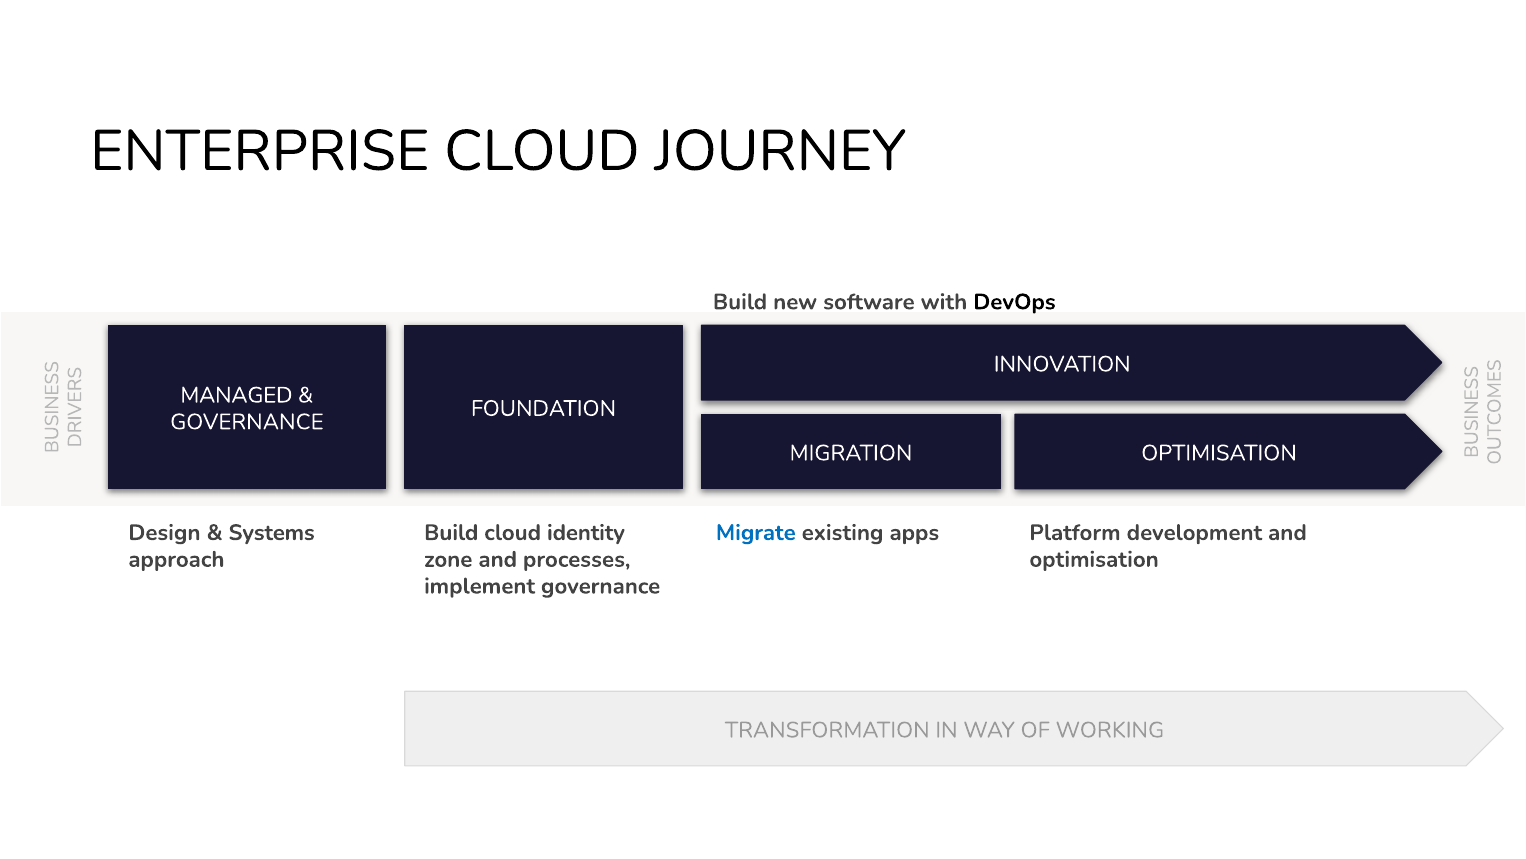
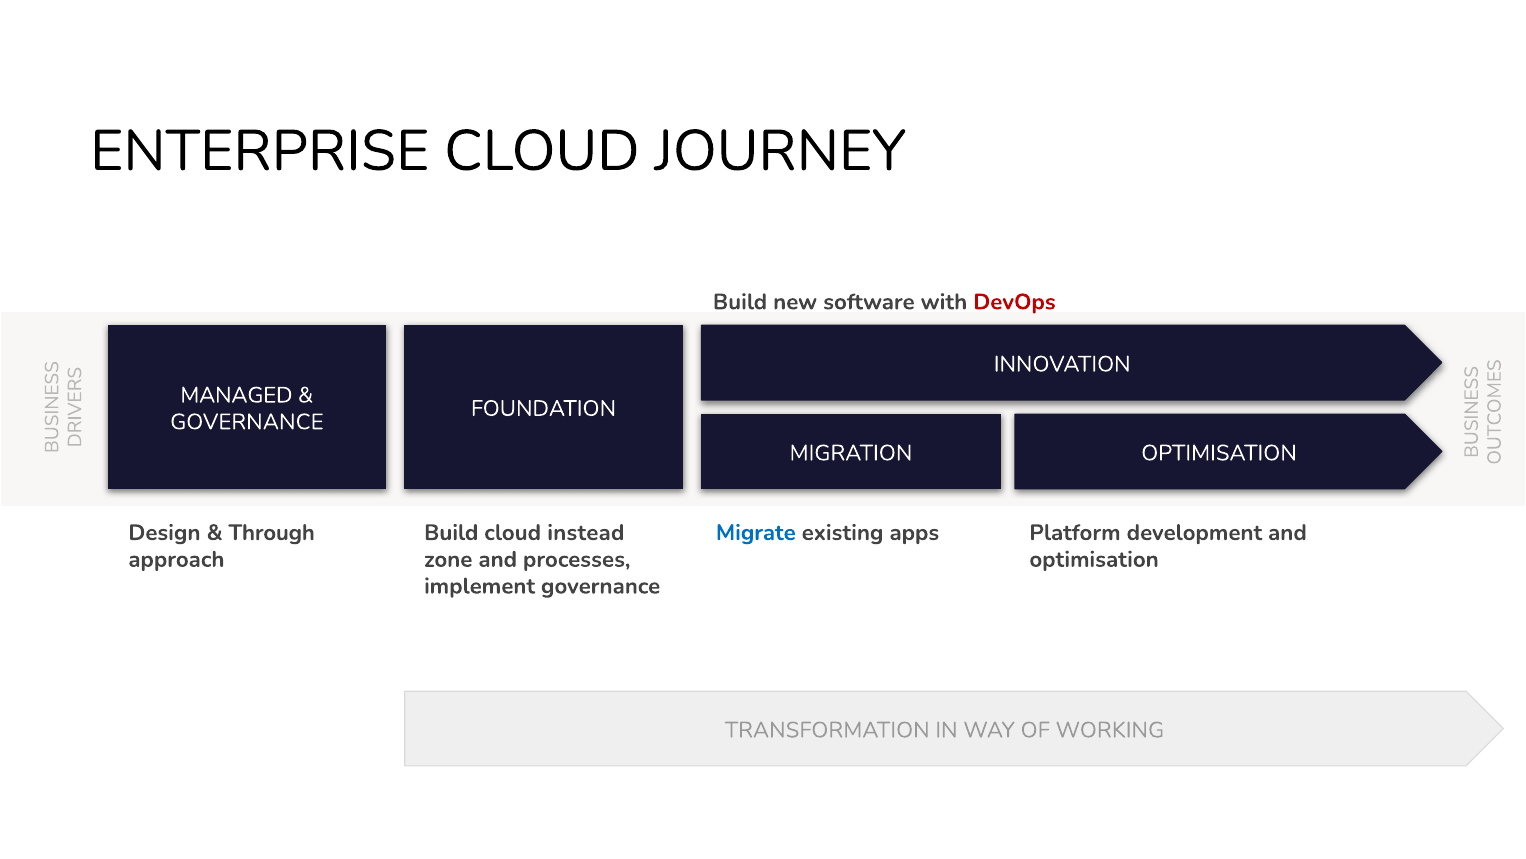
DevOps colour: black -> red (1015, 302)
Systems: Systems -> Through (272, 532)
identity: identity -> instead (586, 532)
